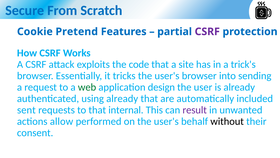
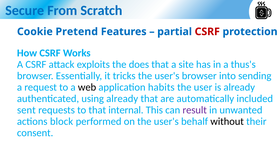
CSRF colour: purple -> red (207, 32)
code: code -> does (139, 64)
trick's: trick's -> thus's (243, 64)
web colour: green -> black (87, 87)
design: design -> habits (161, 87)
allow: allow -> block (62, 121)
